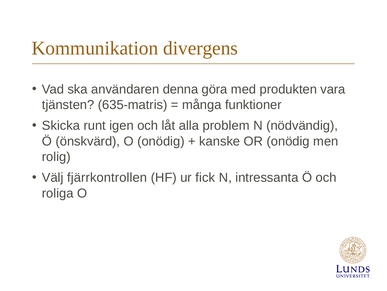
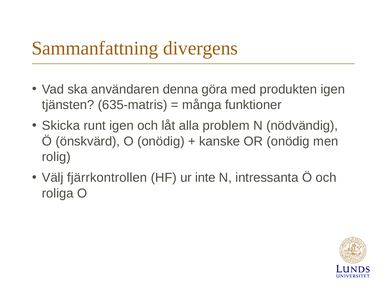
Kommunikation: Kommunikation -> Sammanfattning (95, 48)
produkten vara: vara -> igen (333, 89)
fick: fick -> inte (205, 177)
